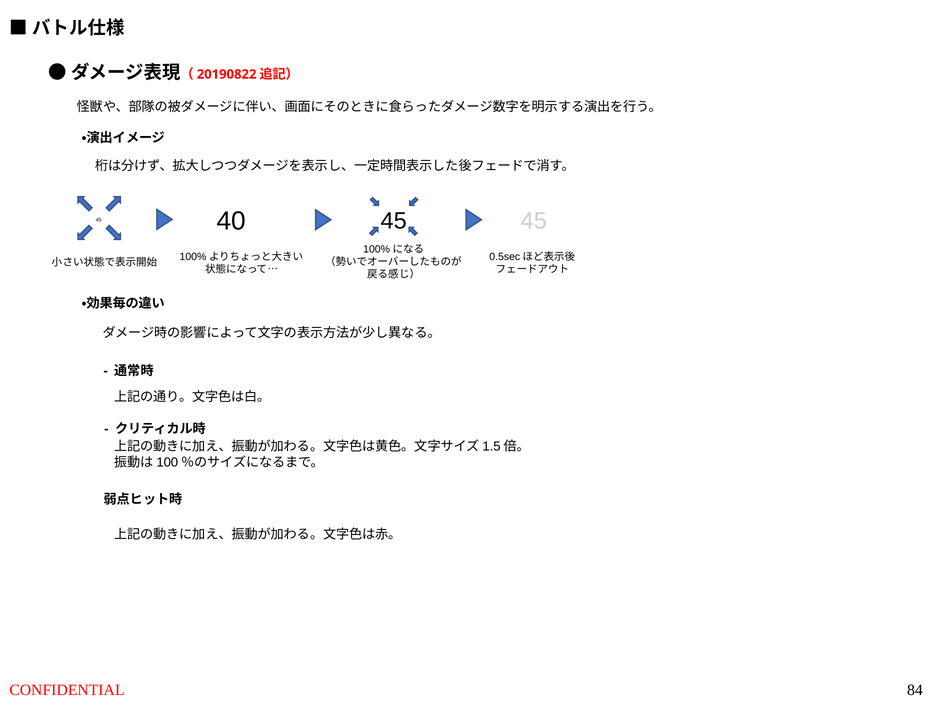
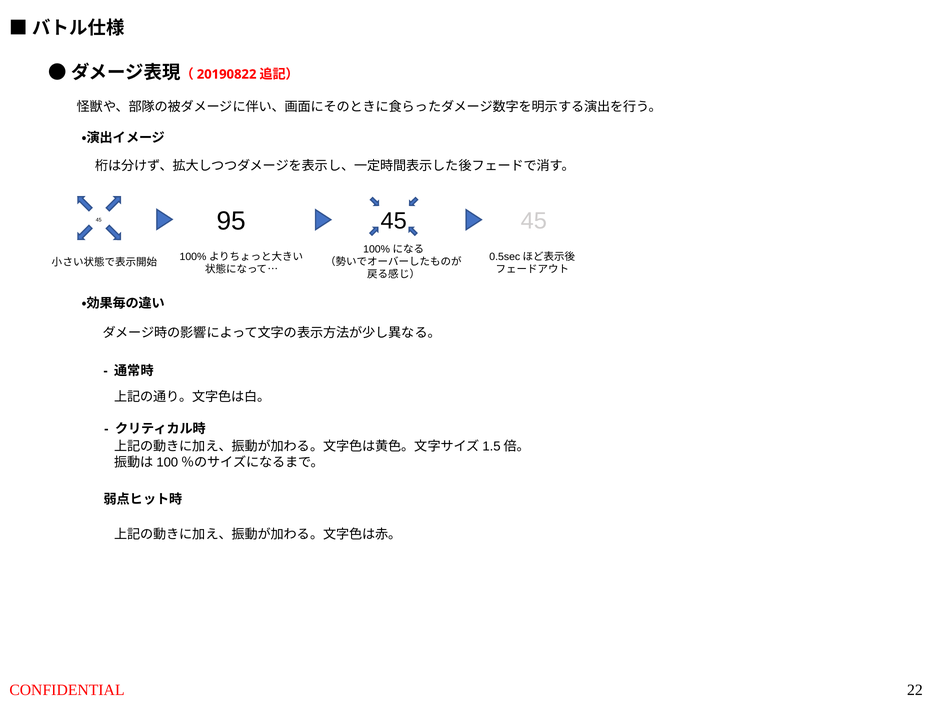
40: 40 -> 95 (231, 221)
84: 84 -> 22 (915, 690)
